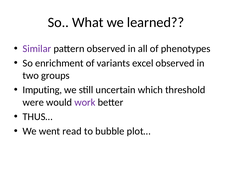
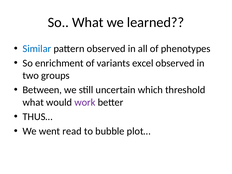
Similar colour: purple -> blue (37, 49)
Imputing: Imputing -> Between (42, 90)
were: were -> what (33, 102)
